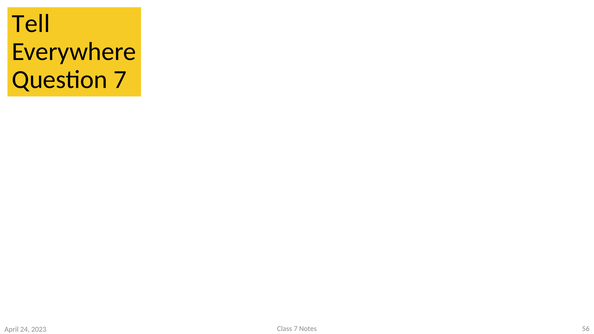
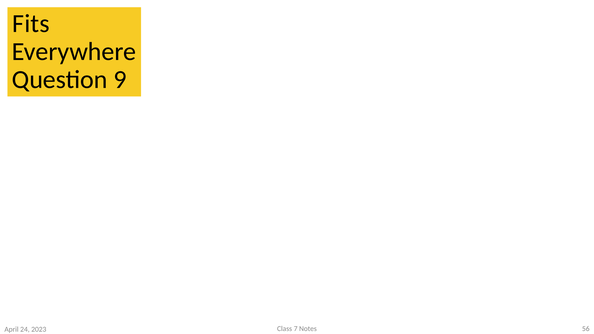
Tell: Tell -> Fits (31, 24)
Question 7: 7 -> 9 (120, 80)
